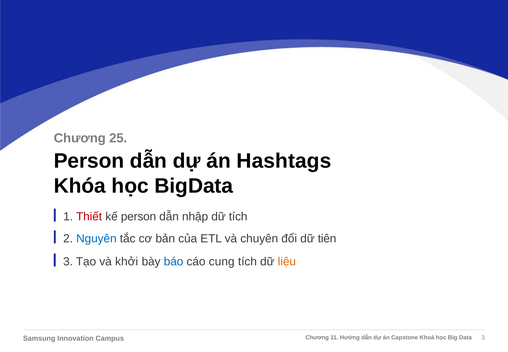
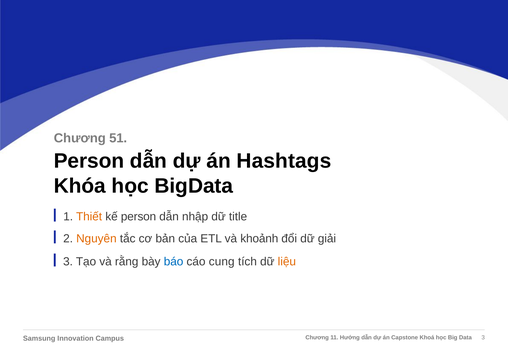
25: 25 -> 51 (118, 138)
Thiết colour: red -> orange (89, 216)
dữ tích: tích -> title (238, 216)
Nguyên colour: blue -> orange (96, 238)
chuyên: chuyên -> khoảnh (259, 238)
tiên: tiên -> giải (327, 238)
khởi: khởi -> rằng (127, 261)
